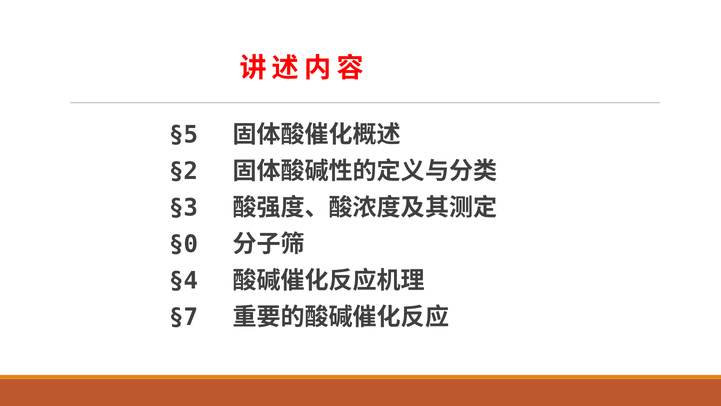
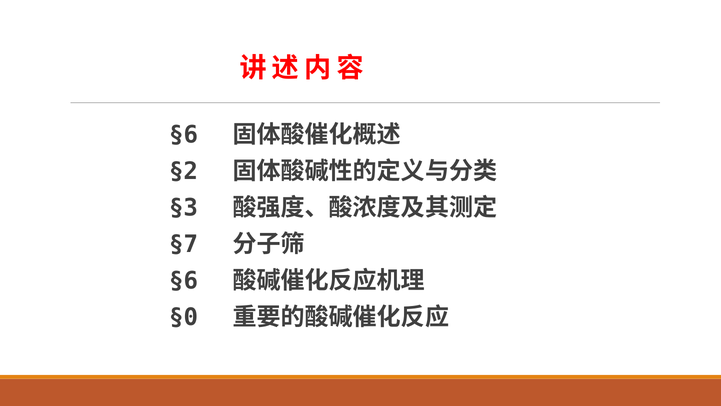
§5: §5 -> §6 (184, 135)
§0: §0 -> §7 (184, 244)
§4: §4 -> §6 (184, 281)
§7: §7 -> §0 (184, 317)
